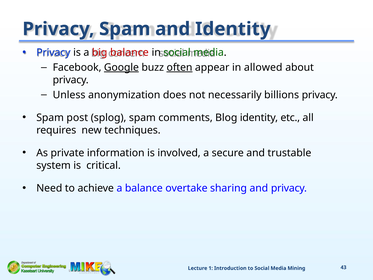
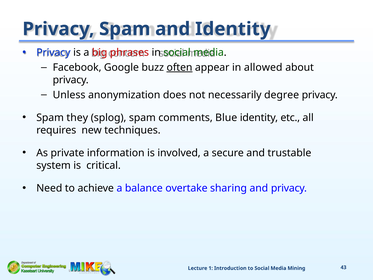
big balance: balance -> phrases (129, 52)
Google underline: present -> none (121, 67)
billions: billions -> degree (282, 95)
post: post -> they (77, 118)
Blog: Blog -> Blue (226, 118)
